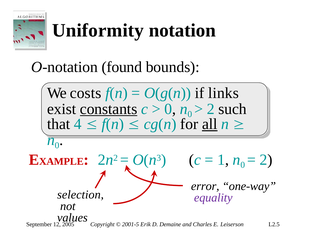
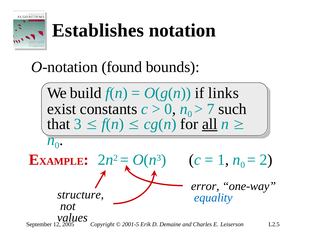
Uniformity: Uniformity -> Establishes (98, 30)
costs: costs -> build (86, 93)
constants underline: present -> none (109, 109)
2: 2 -> 7 (211, 109)
that 4: 4 -> 3 (78, 124)
selection: selection -> structure (81, 194)
equality colour: purple -> blue (213, 197)
